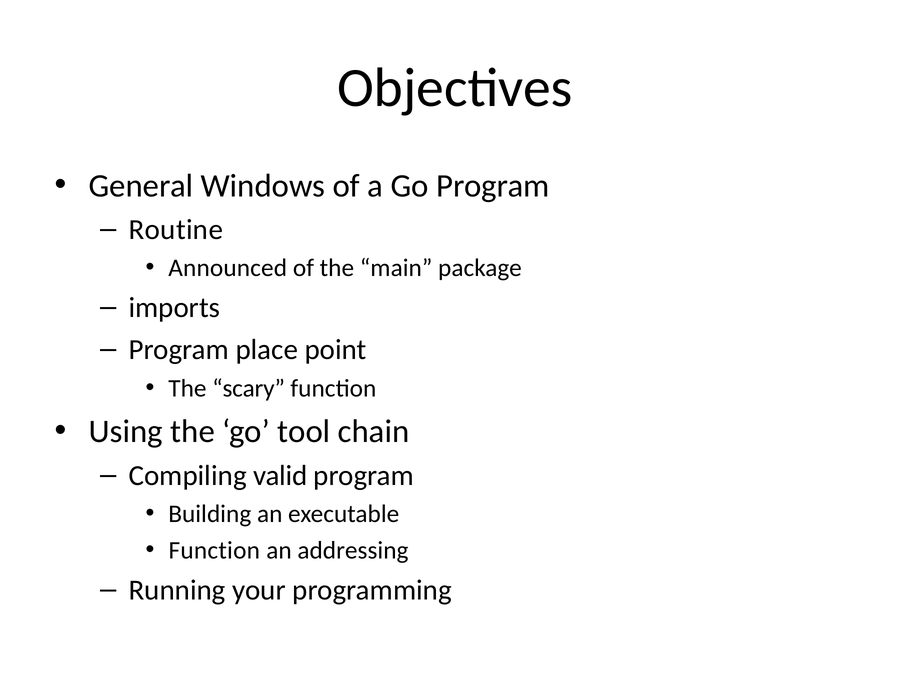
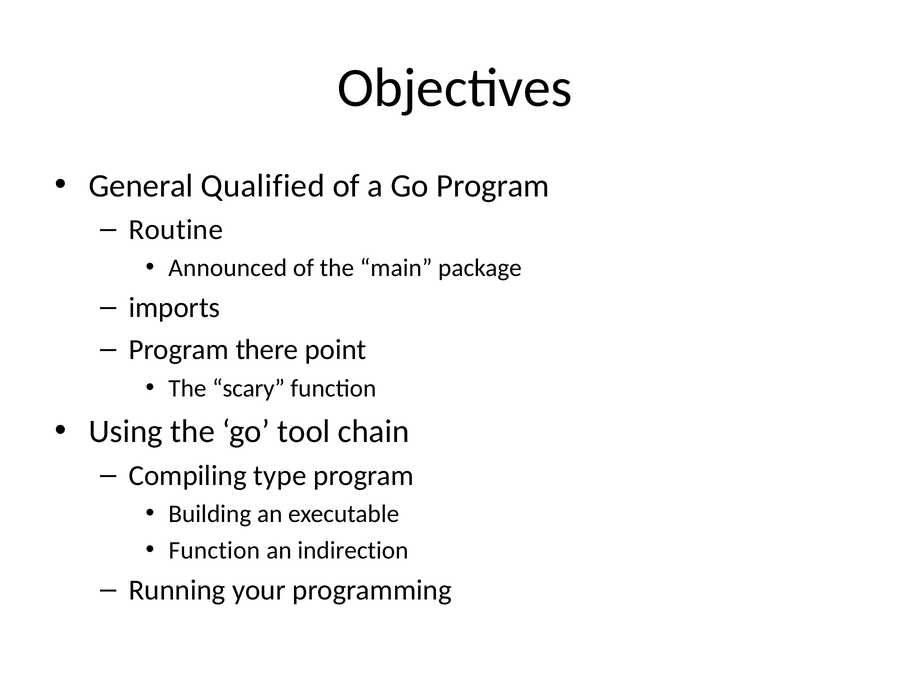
Windows: Windows -> Qualified (263, 186)
place: place -> there (267, 350)
valid: valid -> type (280, 476)
addressing: addressing -> indirection (353, 551)
